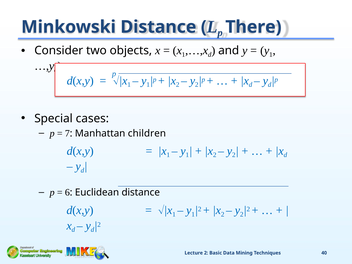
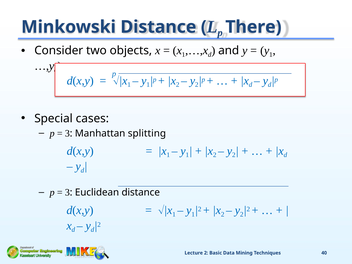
7: 7 -> 3 (67, 133)
children: children -> splitting (147, 133)
6: 6 -> 3 (67, 192)
